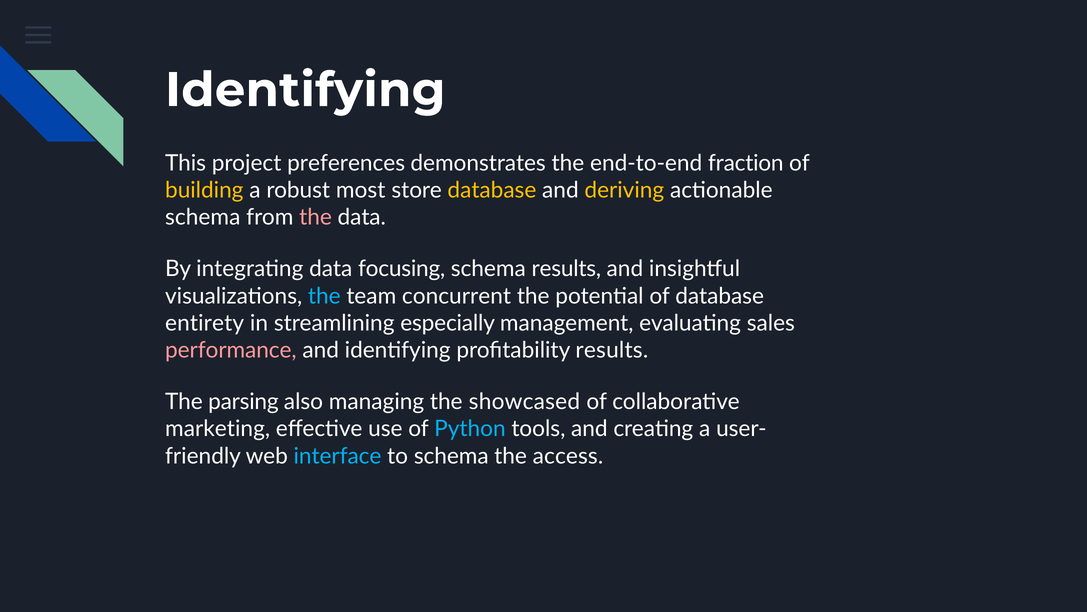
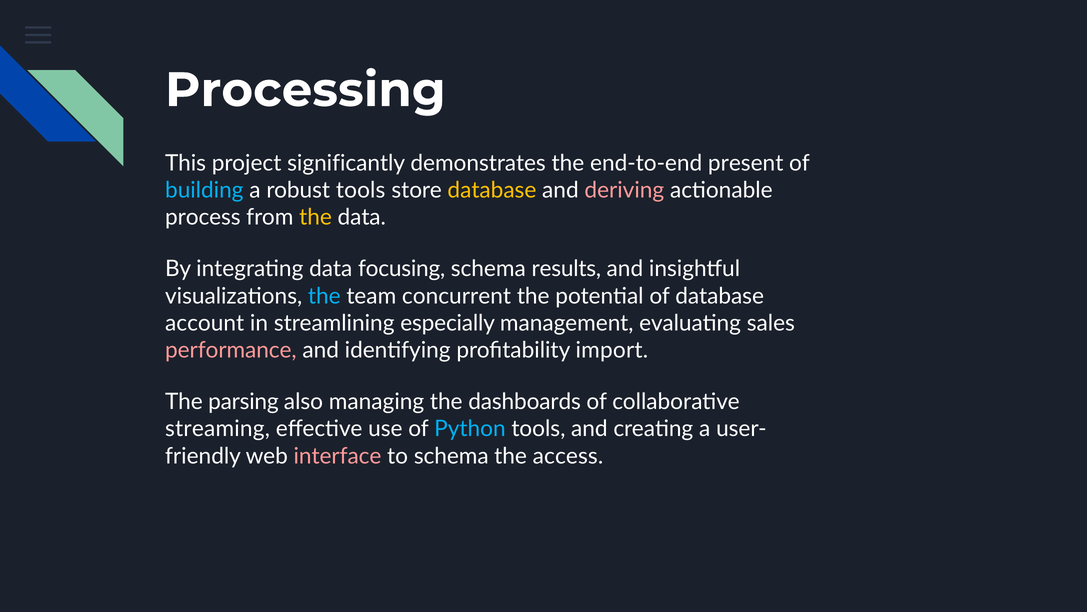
Identifying: Identifying -> Processing (305, 90)
preferences: preferences -> significantly (346, 163)
fraction: fraction -> present (746, 163)
building colour: yellow -> light blue (204, 190)
robust most: most -> tools (361, 190)
deriving colour: yellow -> pink (624, 190)
schema: schema -> process (203, 217)
the colour: pink -> yellow (316, 217)
entirety: entirety -> account (205, 323)
profitability results: results -> import (612, 350)
showcased: showcased -> dashboards (525, 401)
marketing: marketing -> streaming (218, 429)
interface colour: light blue -> pink (337, 456)
